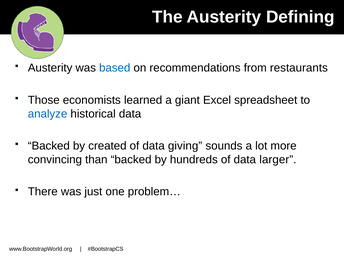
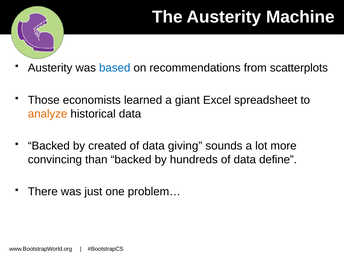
Defining: Defining -> Machine (300, 17)
restaurants: restaurants -> scatterplots (299, 68)
analyze colour: blue -> orange (48, 114)
larger: larger -> define (278, 160)
